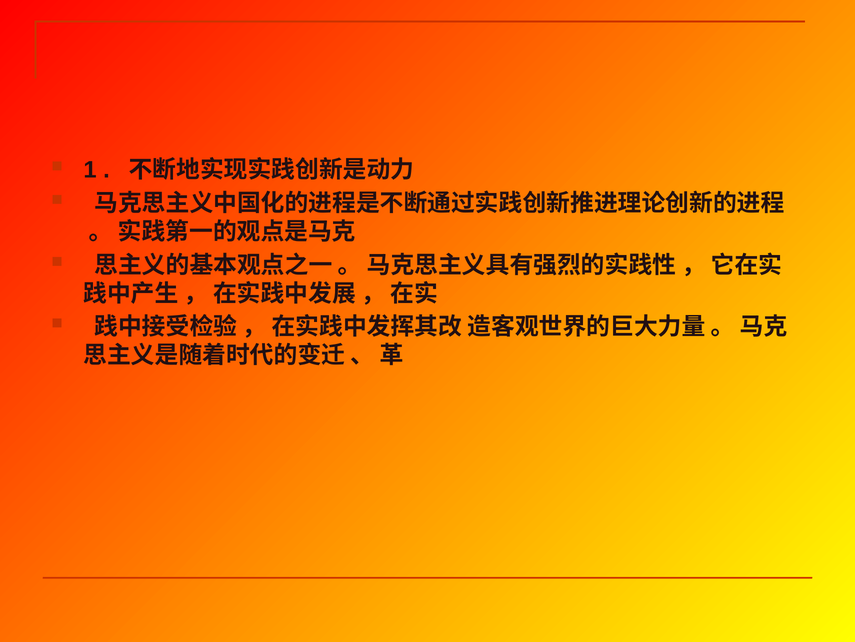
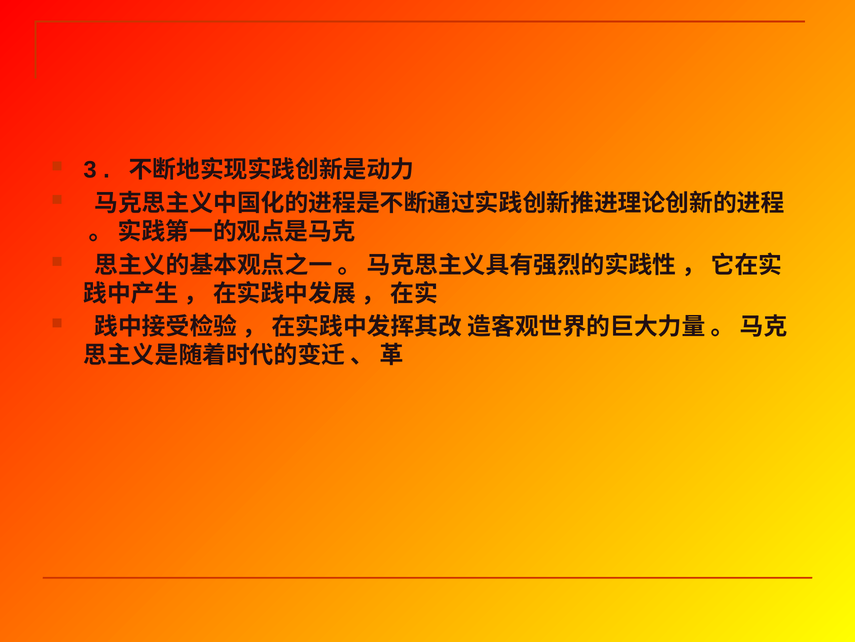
1: 1 -> 3 (90, 170)
